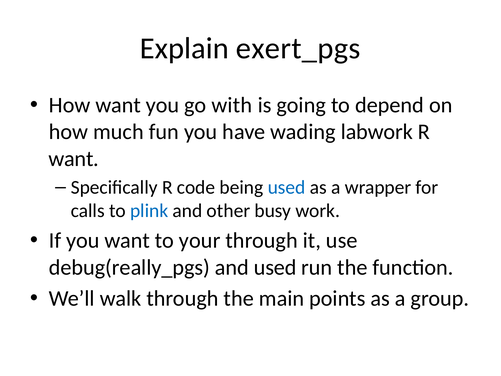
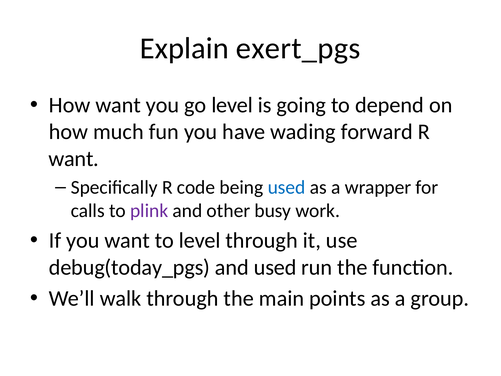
go with: with -> level (232, 105)
labwork: labwork -> forward (377, 132)
plink colour: blue -> purple (149, 211)
to your: your -> level (200, 240)
debug(really_pgs: debug(really_pgs -> debug(today_pgs (129, 267)
